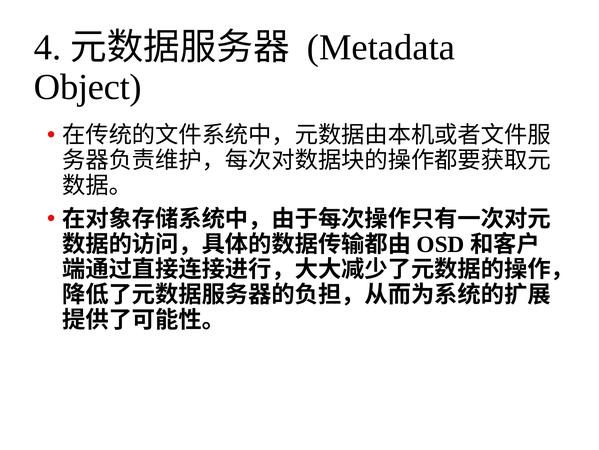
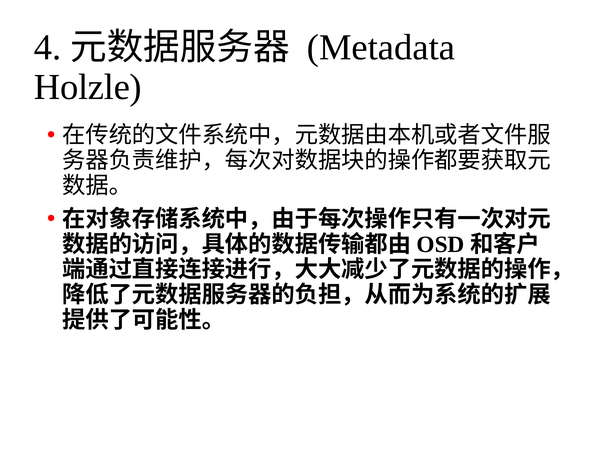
Object: Object -> Holzle (88, 87)
